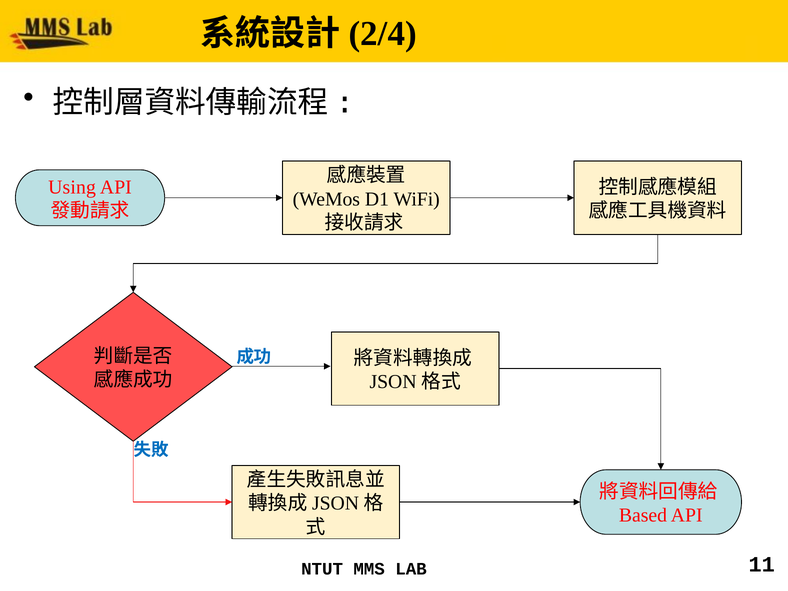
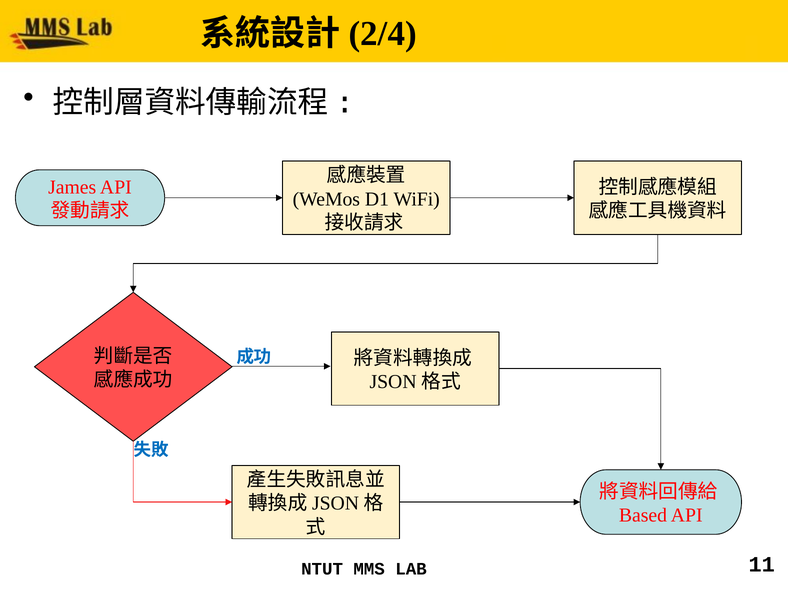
Using: Using -> James (72, 187)
